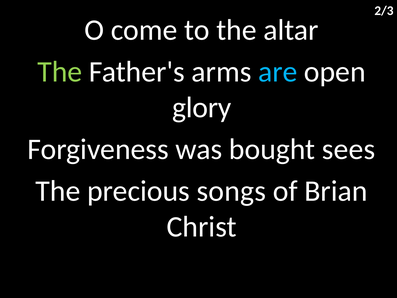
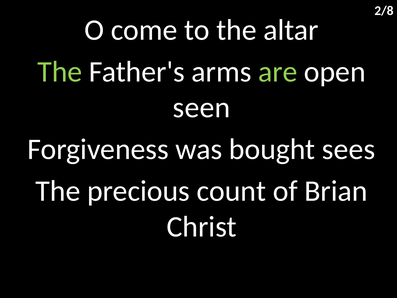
2/3: 2/3 -> 2/8 (384, 11)
are colour: light blue -> light green (278, 72)
glory: glory -> seen (201, 108)
songs: songs -> count (231, 191)
